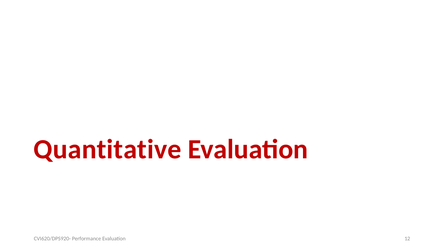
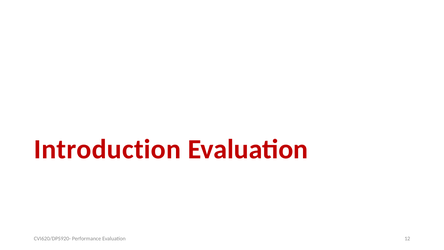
Quantitative: Quantitative -> Introduction (107, 149)
